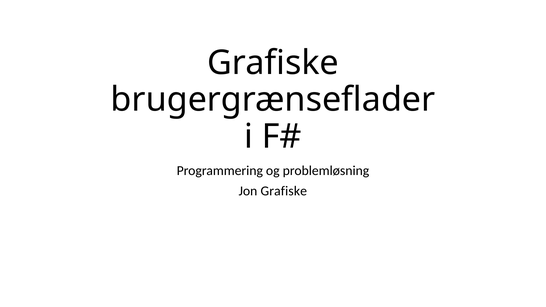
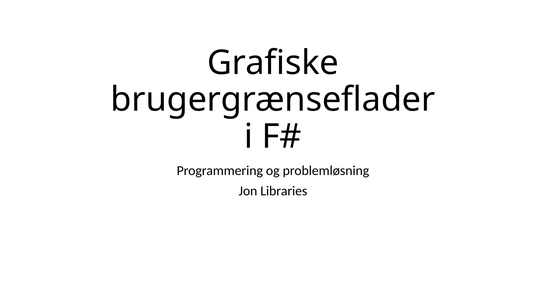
Jon Grafiske: Grafiske -> Libraries (284, 191)
